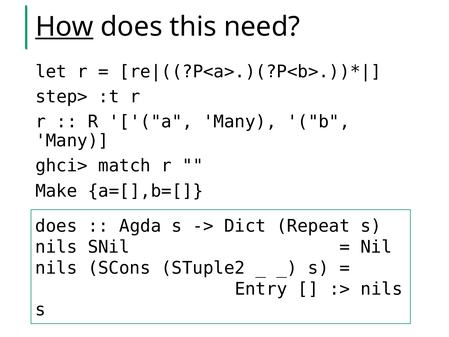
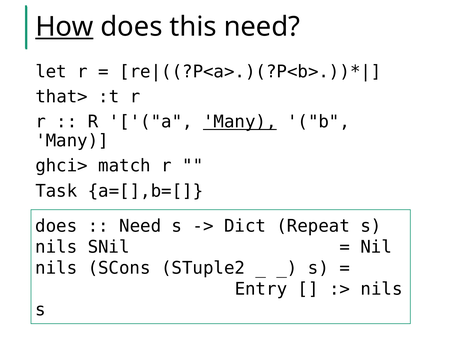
step>: step> -> that> (62, 97)
Many underline: none -> present (240, 122)
Make: Make -> Task (56, 191)
Agda: Agda -> Need (140, 226)
